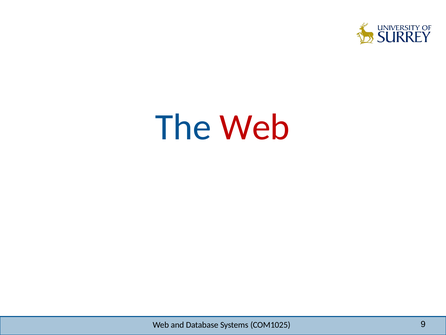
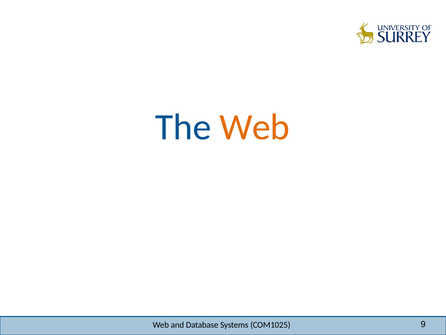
Web colour: red -> orange (255, 127)
